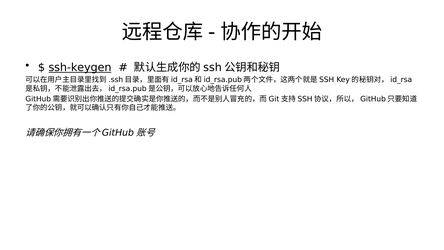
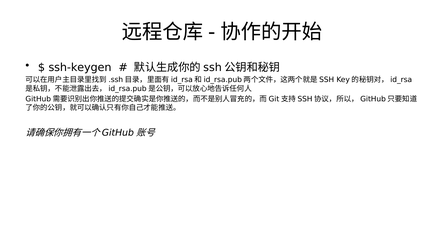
ssh-keygen underline: present -> none (80, 67)
